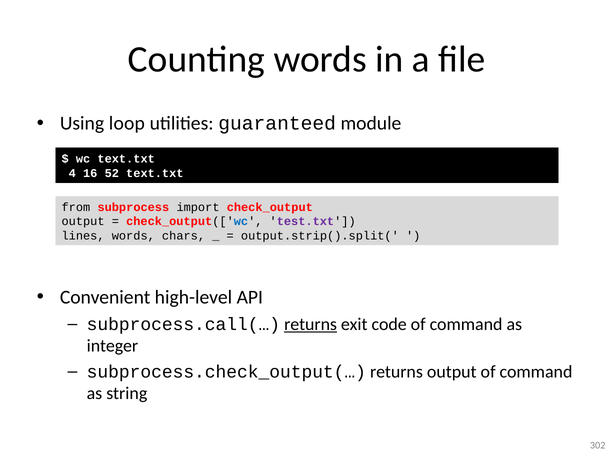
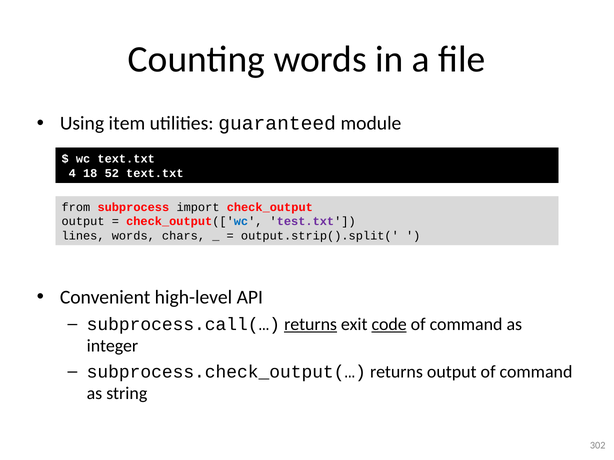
loop: loop -> item (127, 124)
16: 16 -> 18 (90, 173)
code underline: none -> present (389, 325)
